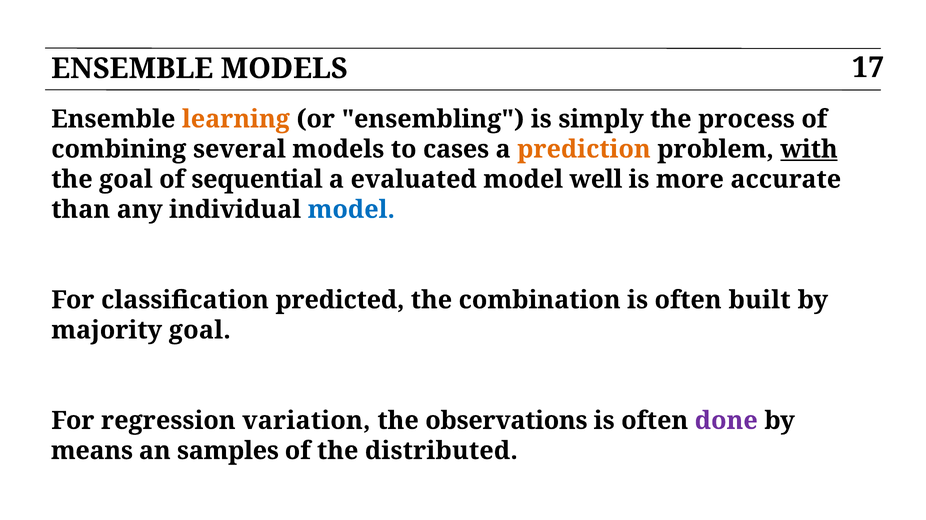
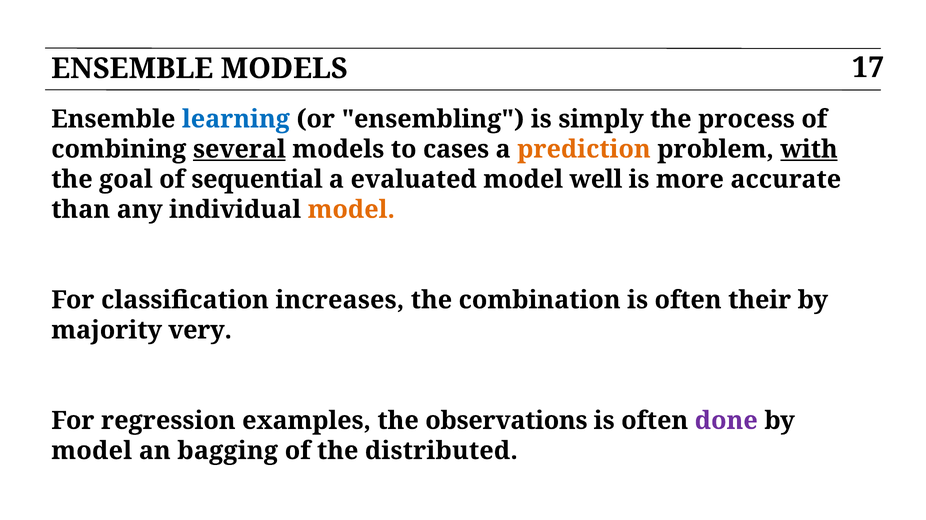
learning colour: orange -> blue (236, 119)
several underline: none -> present (239, 149)
model colour: blue -> orange (351, 210)
predicted: predicted -> increases (340, 300)
built: built -> their (760, 300)
majority goal: goal -> very (200, 330)
variation: variation -> examples (307, 421)
means: means -> model (92, 451)
samples: samples -> bagging (228, 451)
